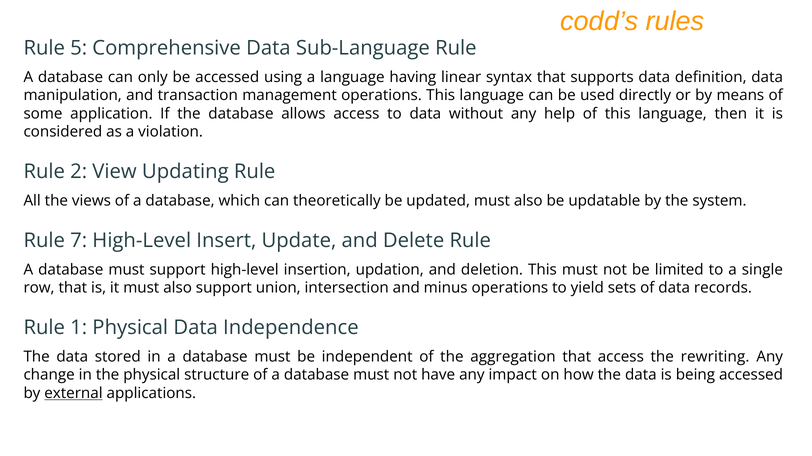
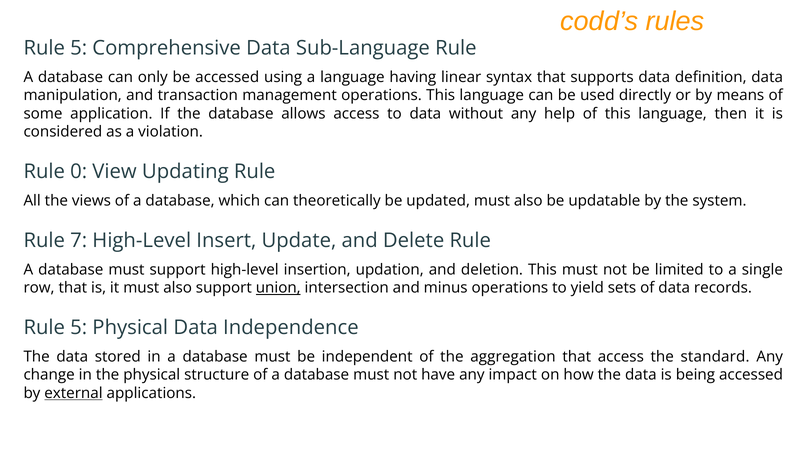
2: 2 -> 0 (79, 172)
union underline: none -> present (278, 288)
1: 1 -> 5 (79, 328)
rewriting: rewriting -> standard (715, 357)
